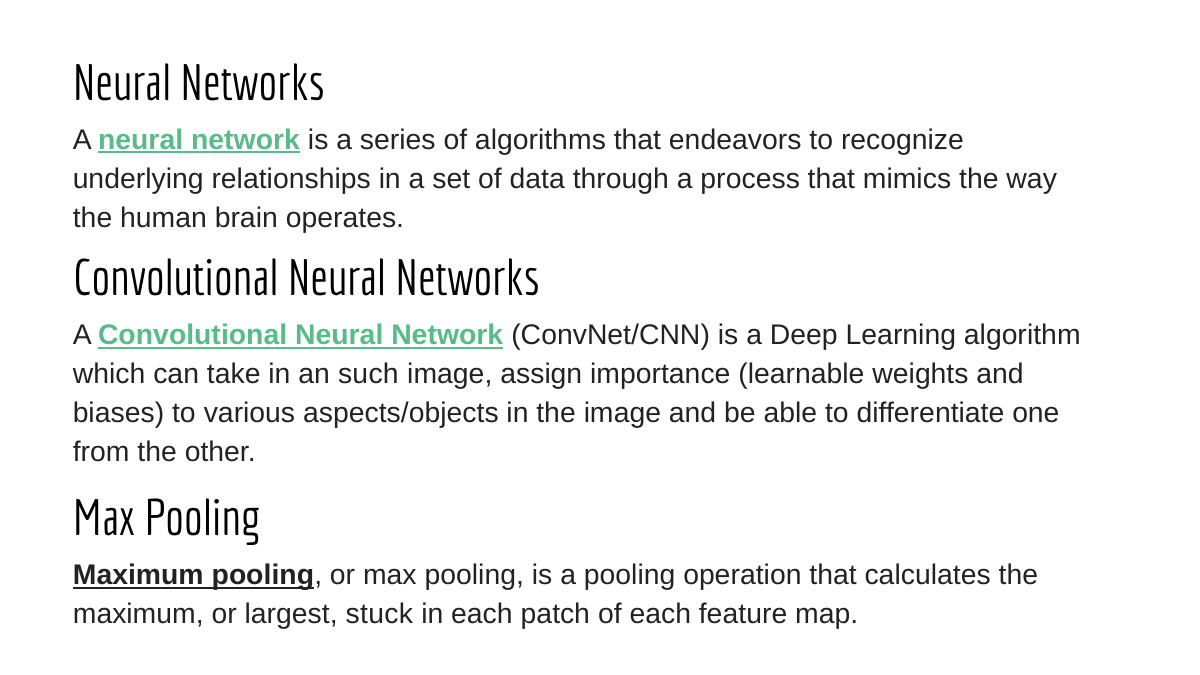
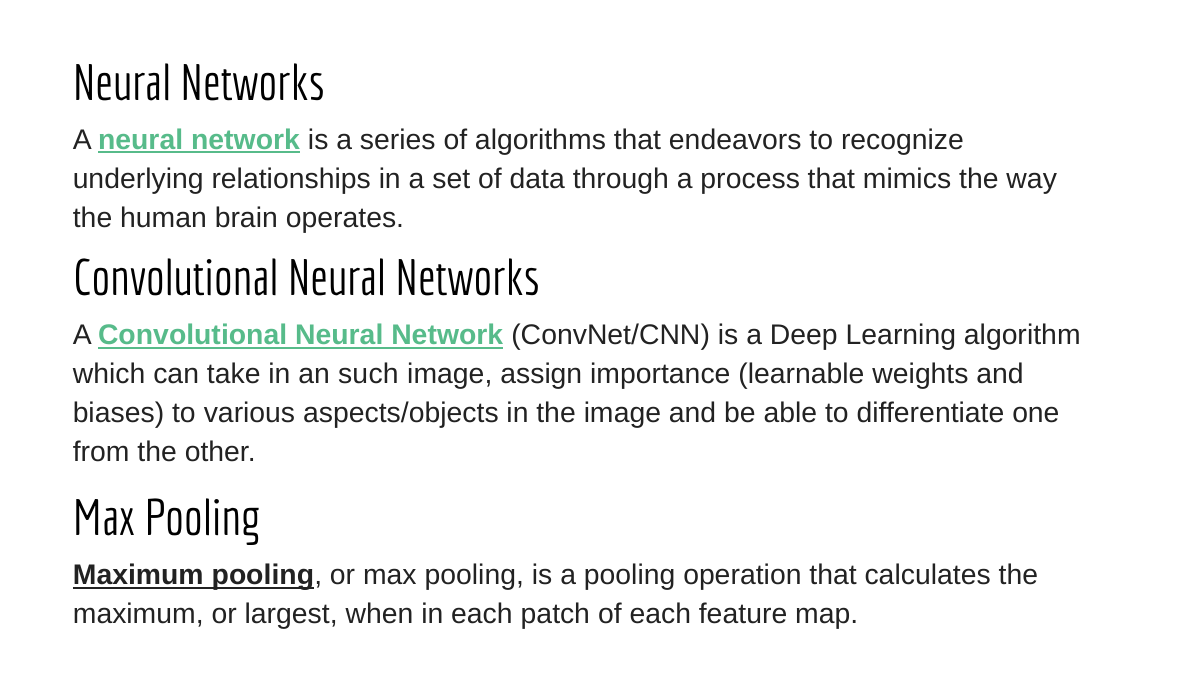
stuck: stuck -> when (380, 614)
